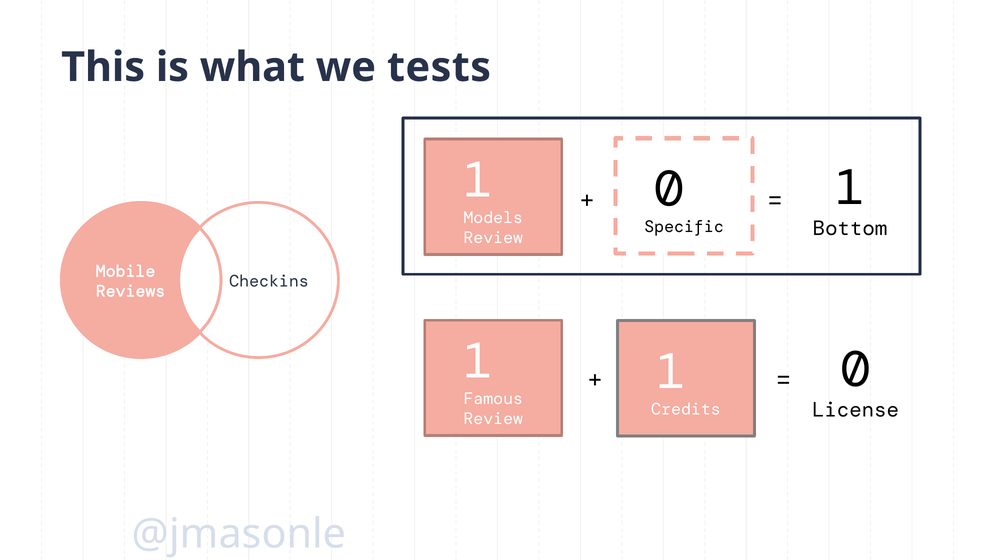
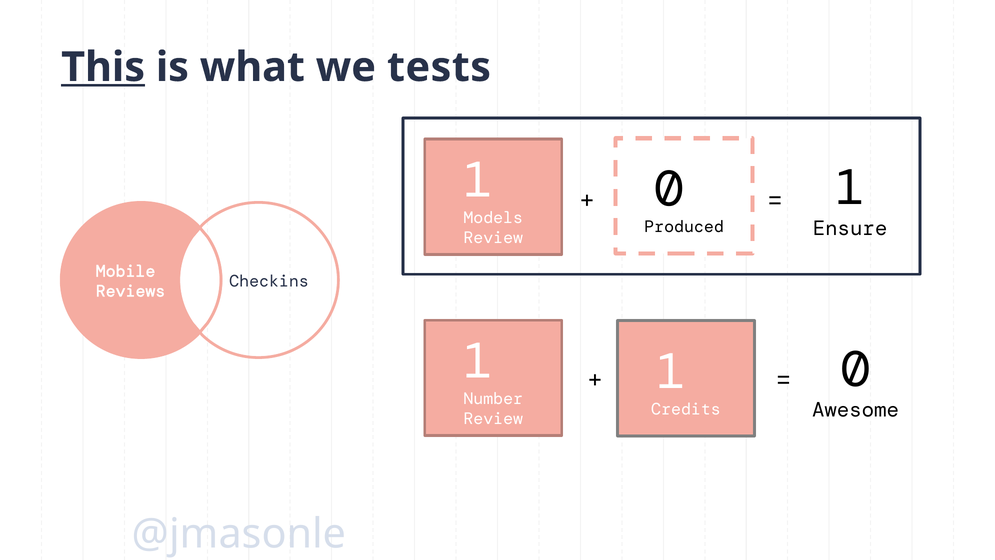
This underline: none -> present (103, 67)
Bottom: Bottom -> Ensure (850, 228)
Specific: Specific -> Produced (684, 227)
Famous: Famous -> Number (493, 399)
License: License -> Awesome (856, 410)
